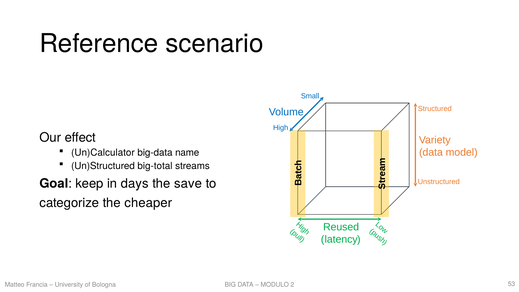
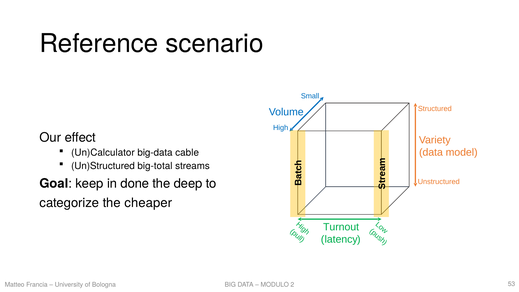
name: name -> cable (187, 153)
days: days -> done (135, 183)
save: save -> deep (188, 183)
Reused: Reused -> Turnout (341, 227)
